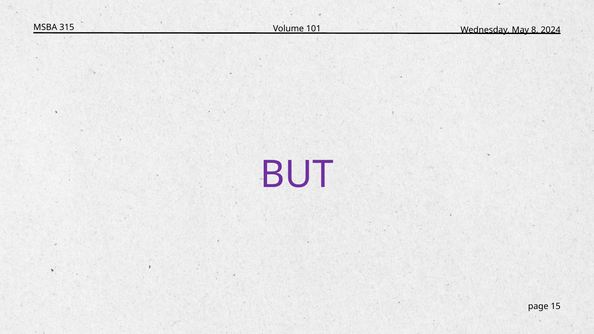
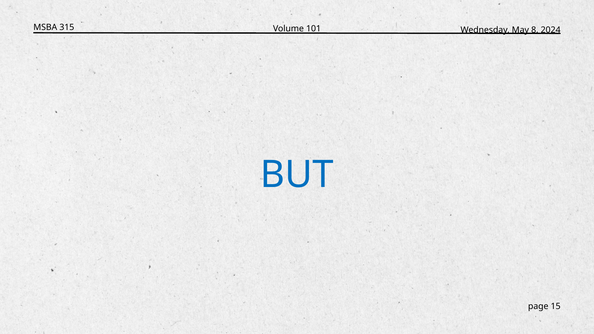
BUT colour: purple -> blue (297, 175)
